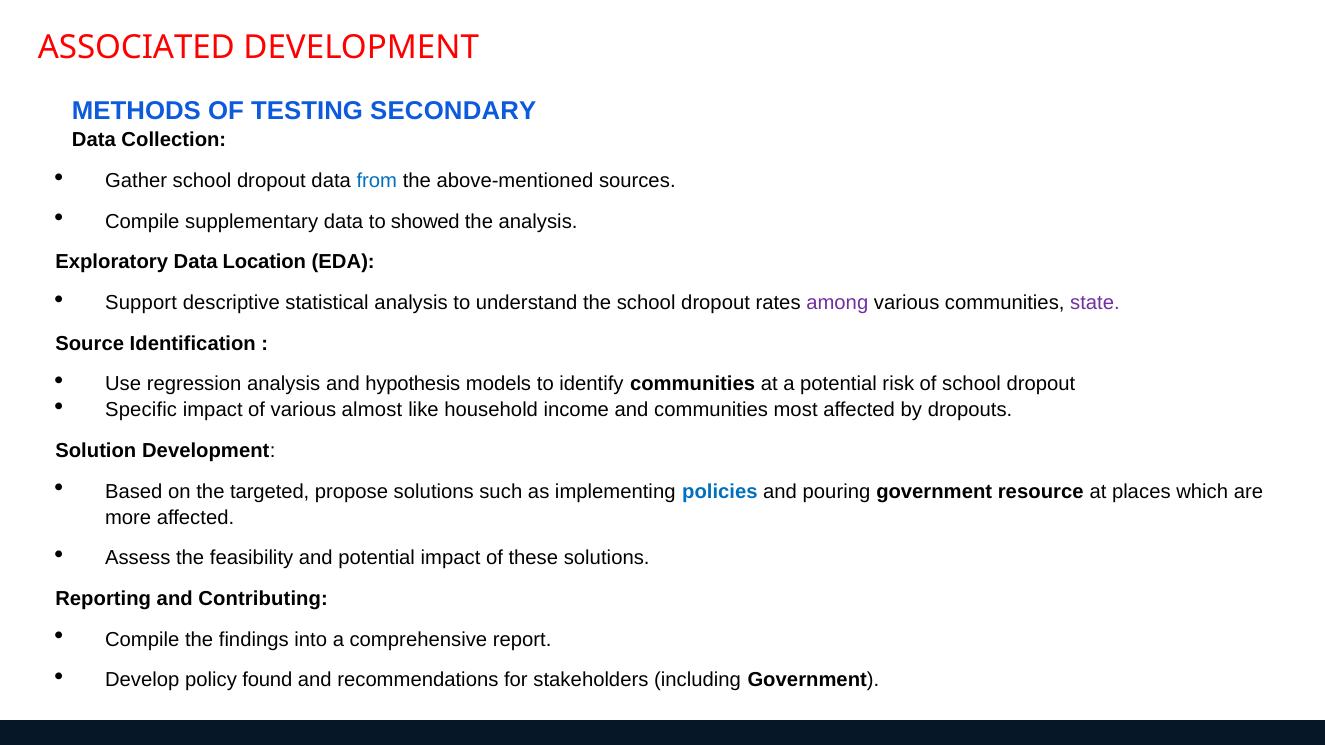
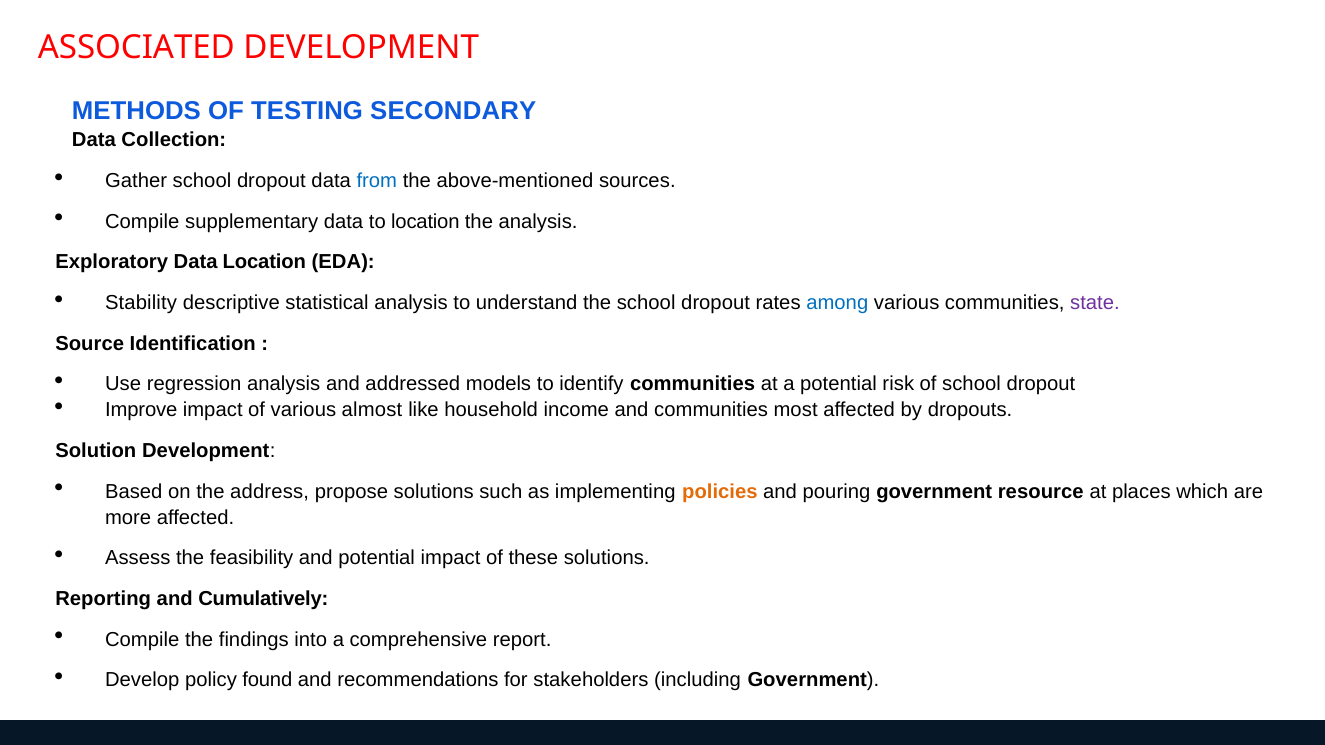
to showed: showed -> location (425, 222)
Support: Support -> Stability (141, 303)
among colour: purple -> blue (837, 303)
hypothesis: hypothesis -> addressed (413, 384)
Specific: Specific -> Improve (141, 410)
targeted: targeted -> address (270, 492)
policies colour: blue -> orange (720, 492)
Contributing: Contributing -> Cumulatively (263, 599)
